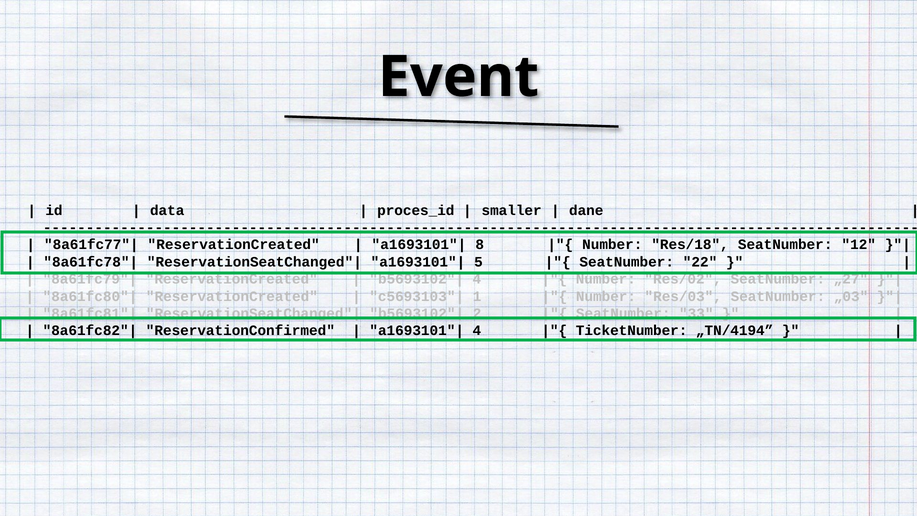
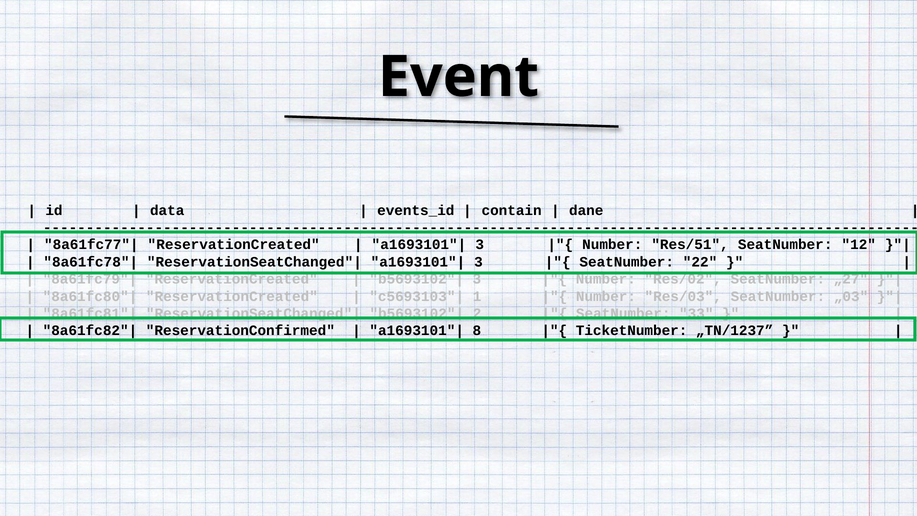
proces_id: proces_id -> events_id (416, 210)
smaller: smaller -> contain (512, 210)
8: 8 -> 3 (480, 245)
Res/18: Res/18 -> Res/51 (690, 245)
5: 5 -> 3 (478, 262)
4: 4 -> 3 (477, 279)
4: 4 -> 8 (477, 331)
„TN/4194: „TN/4194 -> „TN/1237 (735, 331)
